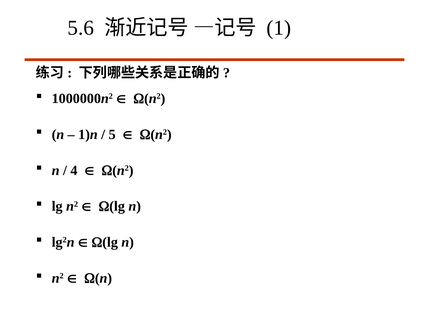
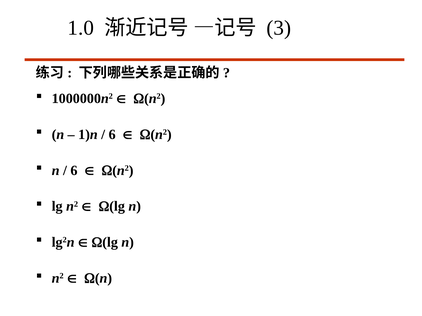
5.6: 5.6 -> 1.0 (81, 28)
1: 1 -> 3 (279, 28)
5: 5 -> 6 (112, 135)
4: 4 -> 6 (74, 171)
